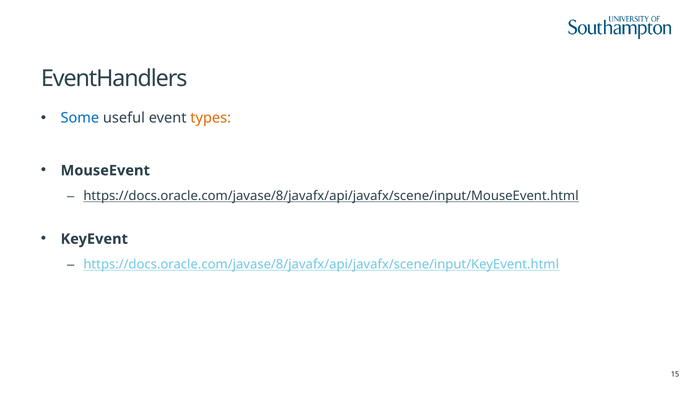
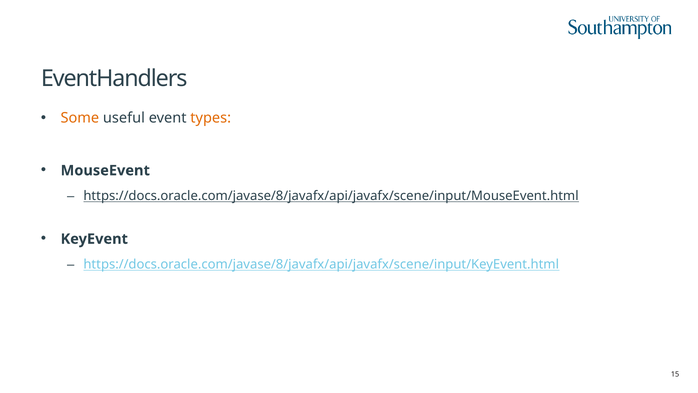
Some colour: blue -> orange (80, 118)
